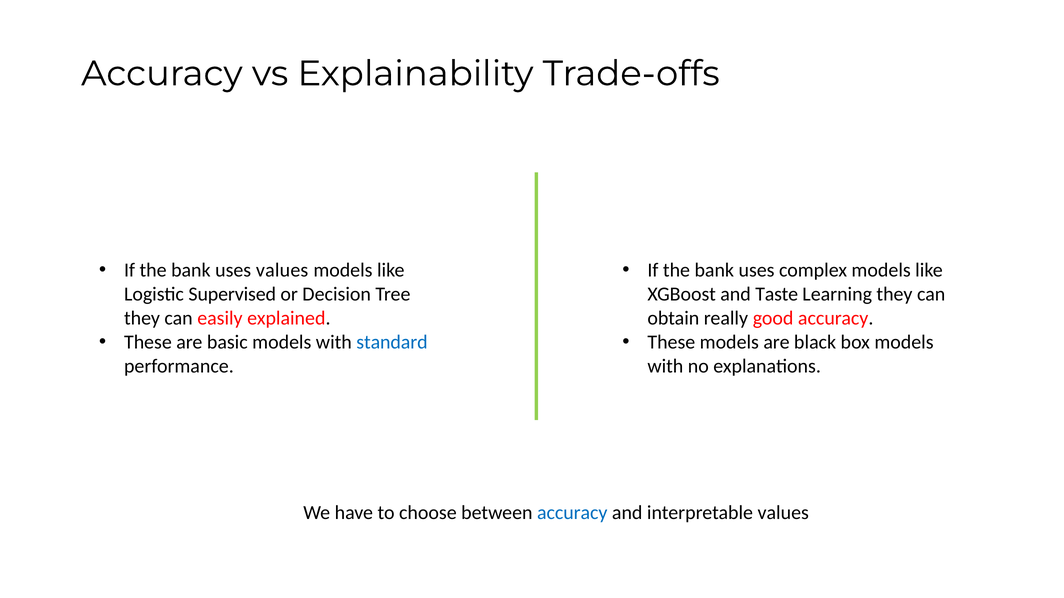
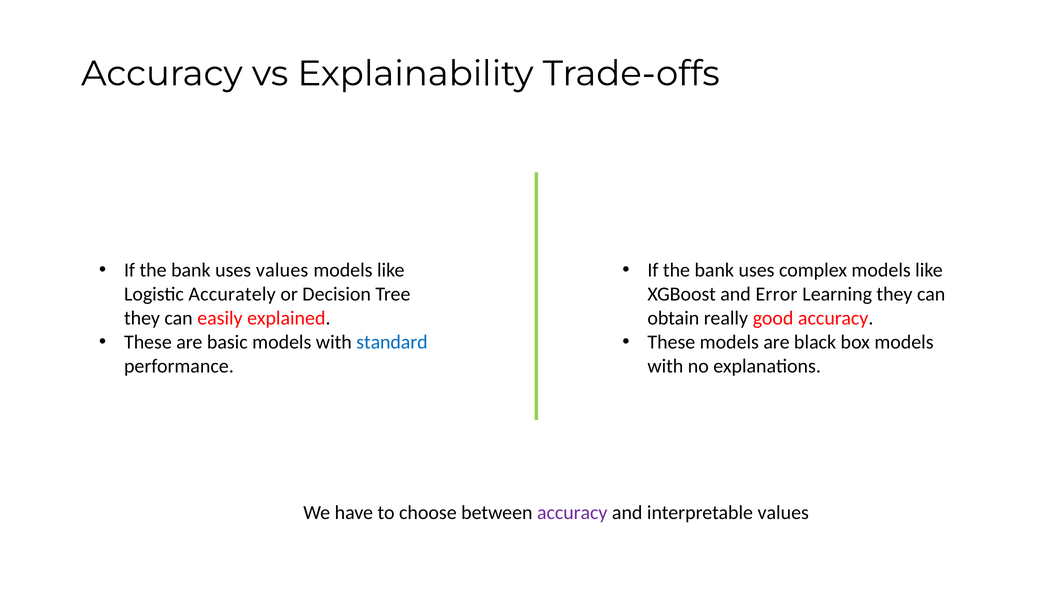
Supervised: Supervised -> Accurately (232, 295)
Taste: Taste -> Error (776, 295)
accuracy colour: blue -> purple (572, 513)
